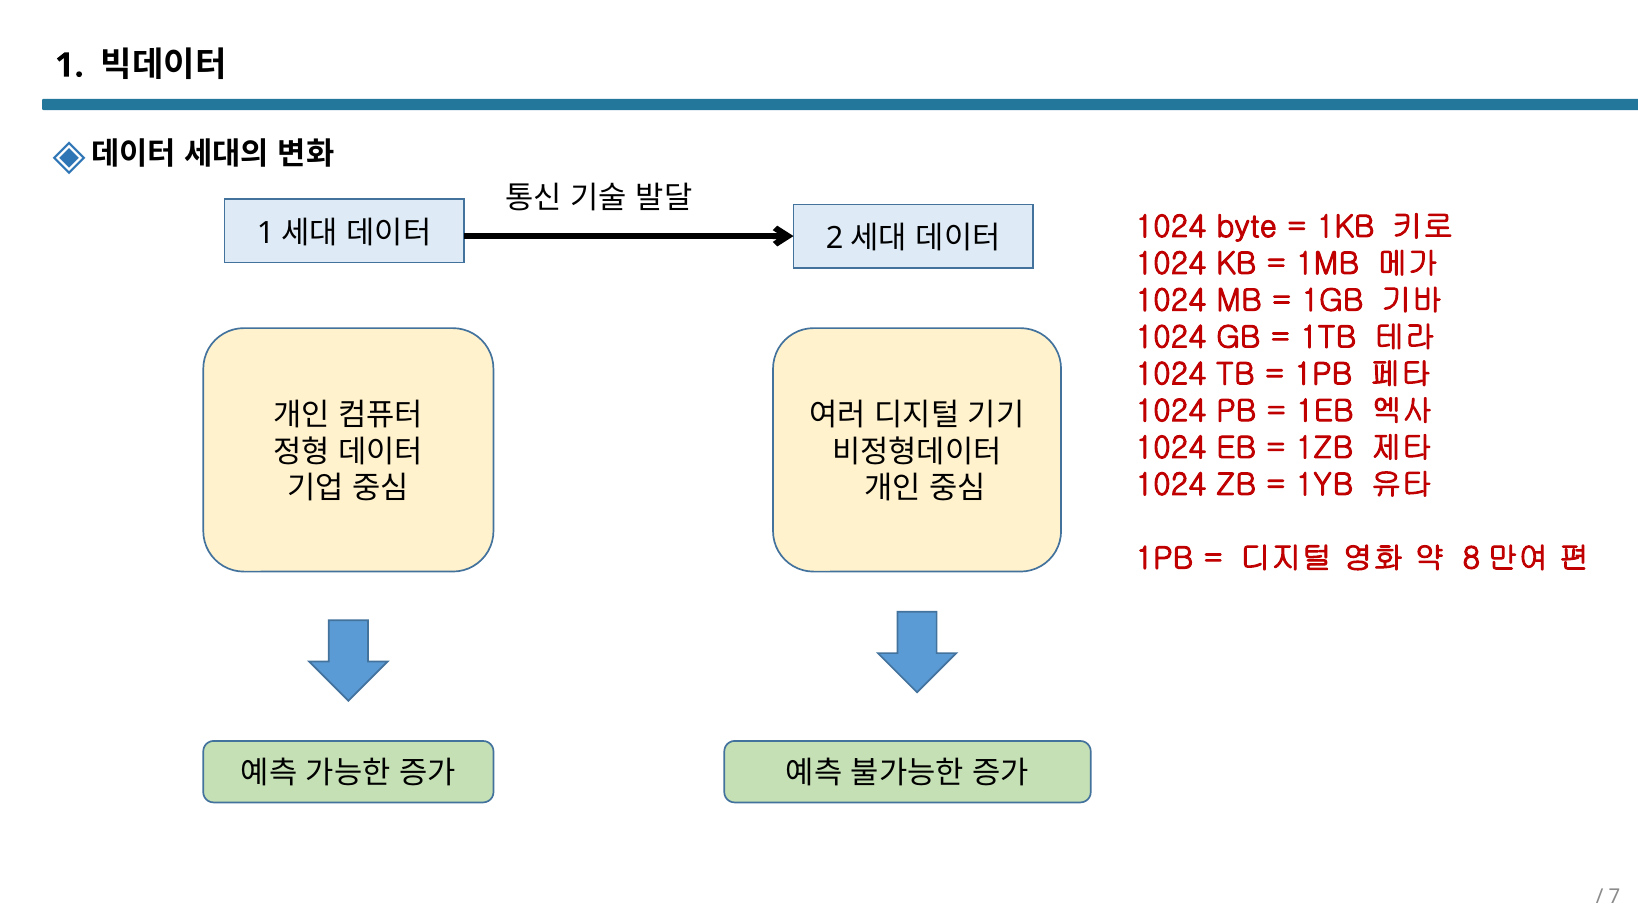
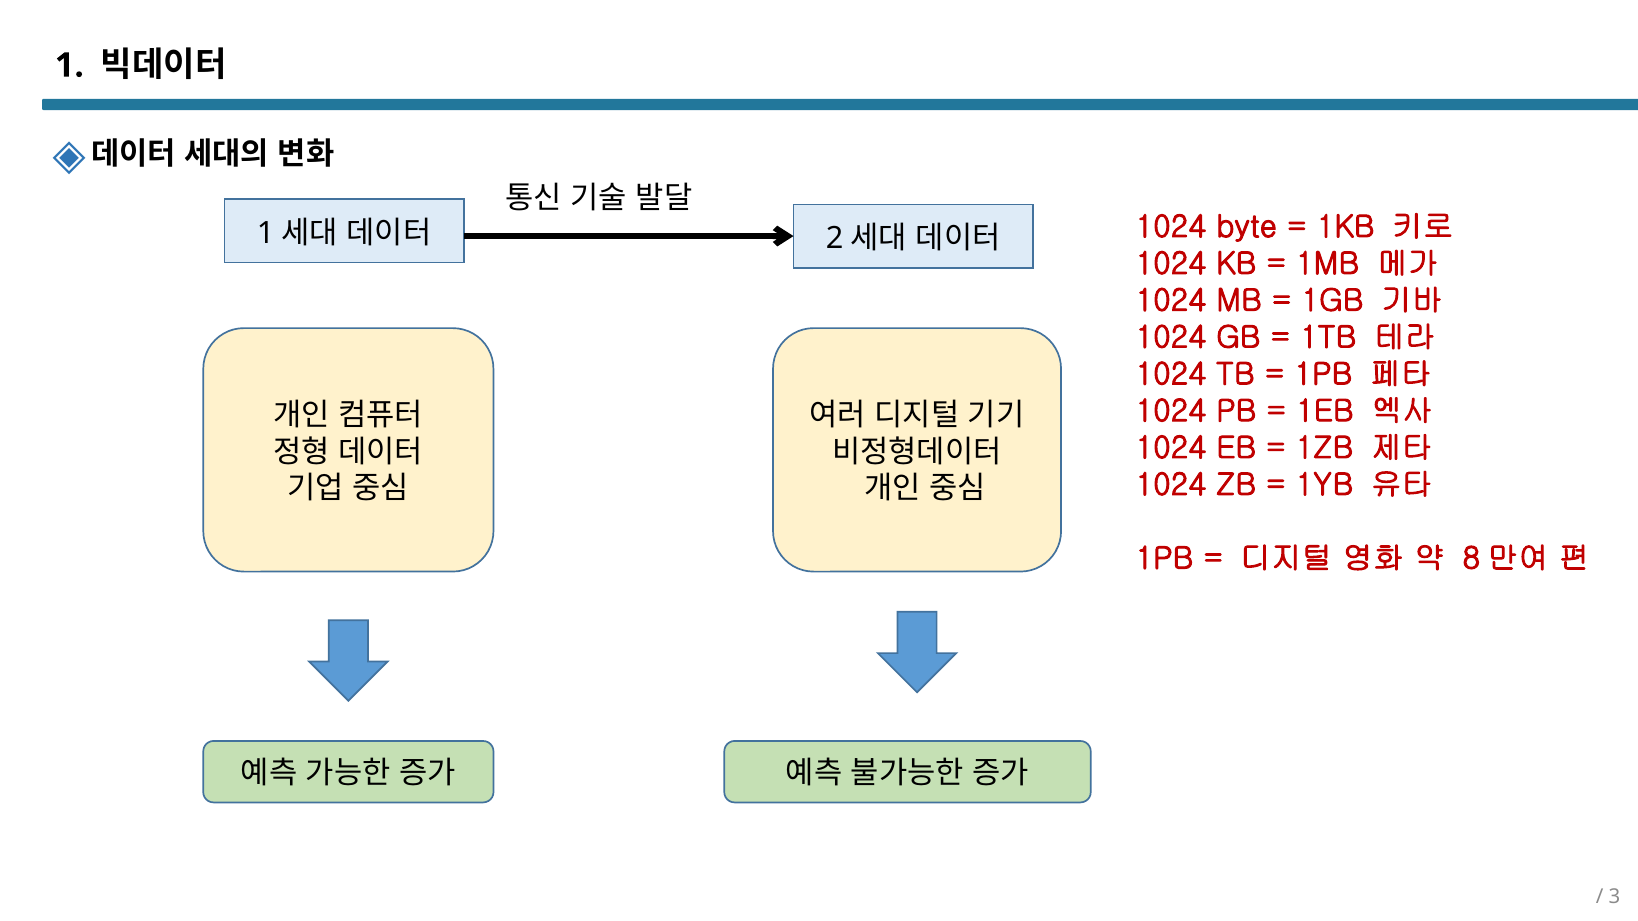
7: 7 -> 3 (1615, 898)
